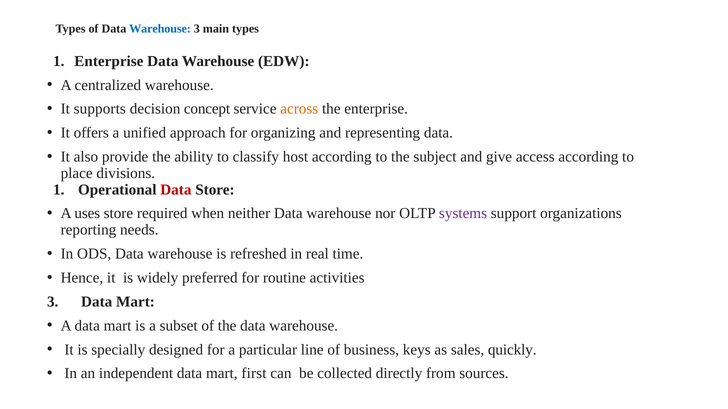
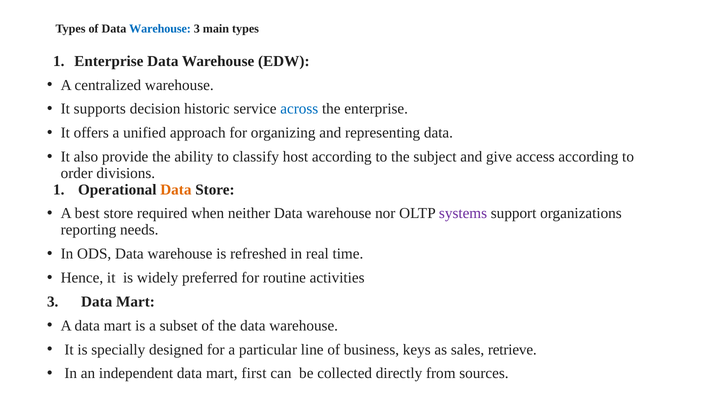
concept: concept -> historic (207, 109)
across colour: orange -> blue (299, 109)
place: place -> order (77, 173)
Data colour: red -> orange (176, 190)
uses: uses -> best (87, 214)
quickly: quickly -> retrieve (512, 350)
